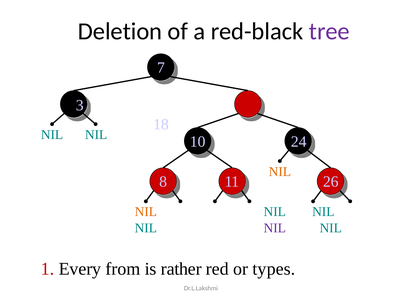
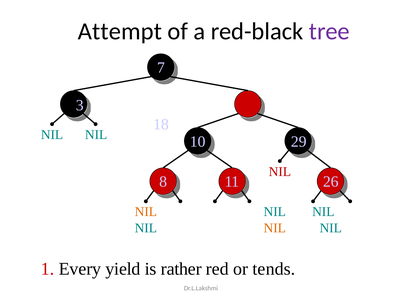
Deletion: Deletion -> Attempt (120, 31)
24: 24 -> 29 (299, 141)
NIL colour: orange -> red (280, 171)
NIL colour: purple -> orange (275, 228)
from: from -> yield (123, 269)
types: types -> tends (274, 269)
